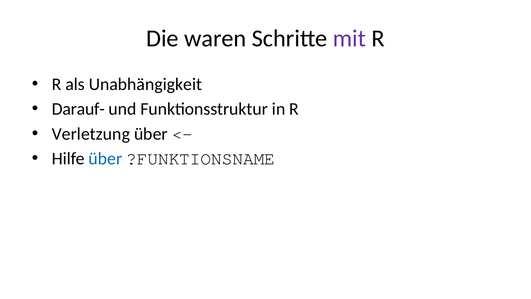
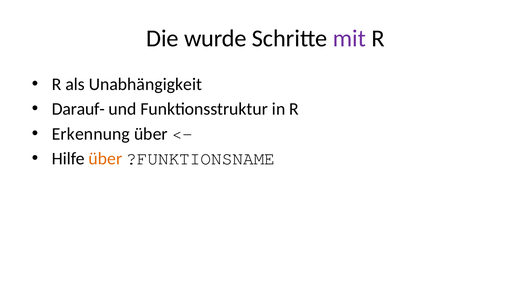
waren: waren -> wurde (215, 39)
Verletzung: Verletzung -> Erkennung (91, 134)
über colour: blue -> orange (105, 159)
